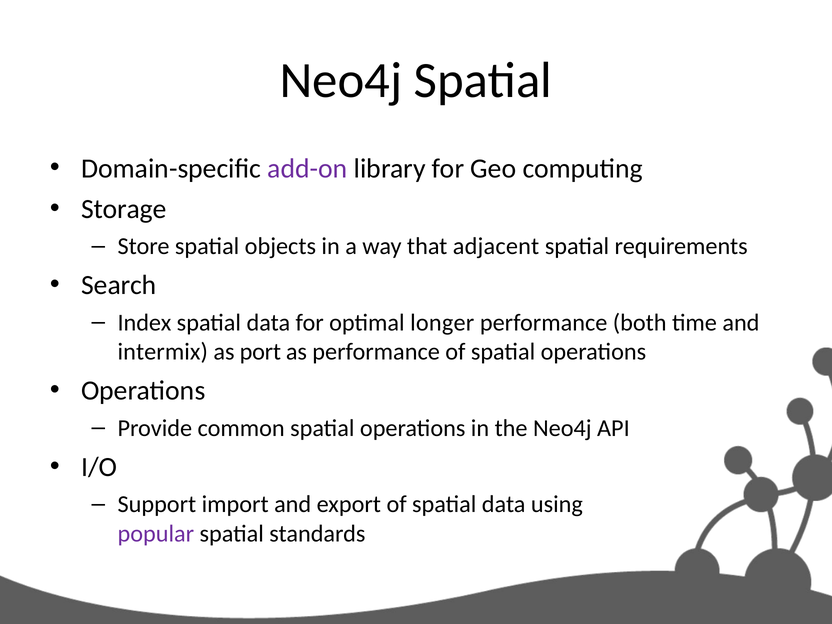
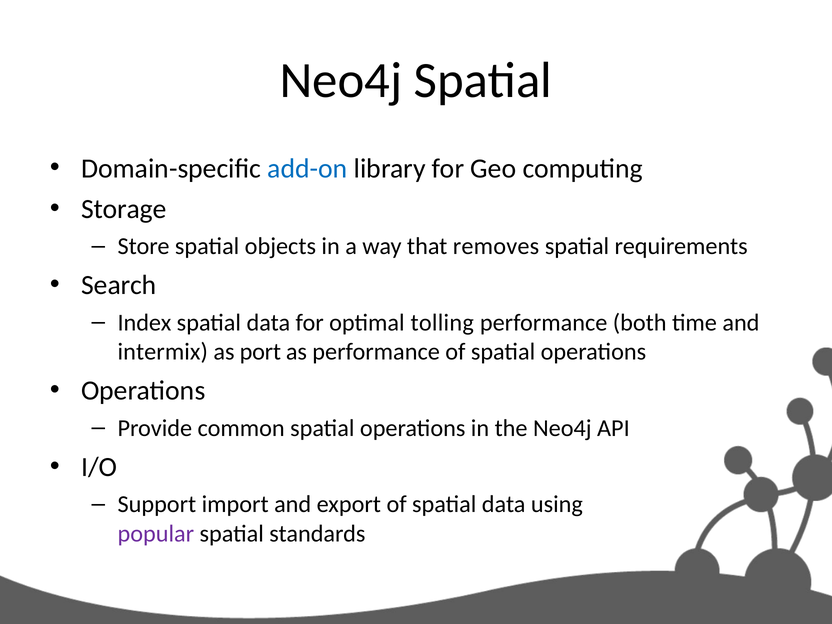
add-on colour: purple -> blue (308, 168)
adjacent: adjacent -> removes (496, 246)
longer: longer -> tolling (442, 323)
